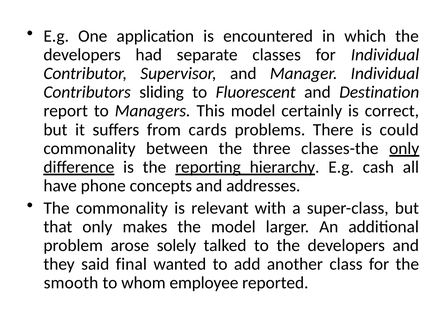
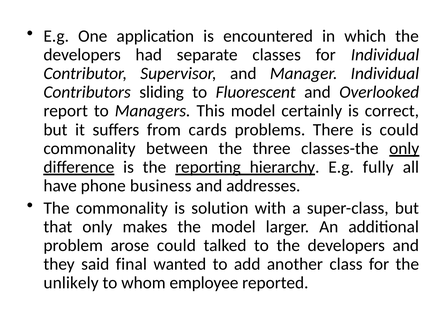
Destination: Destination -> Overlooked (379, 92)
cash: cash -> fully (378, 167)
concepts: concepts -> business (161, 186)
relevant: relevant -> solution (220, 208)
arose solely: solely -> could (176, 246)
smooth: smooth -> unlikely (71, 283)
